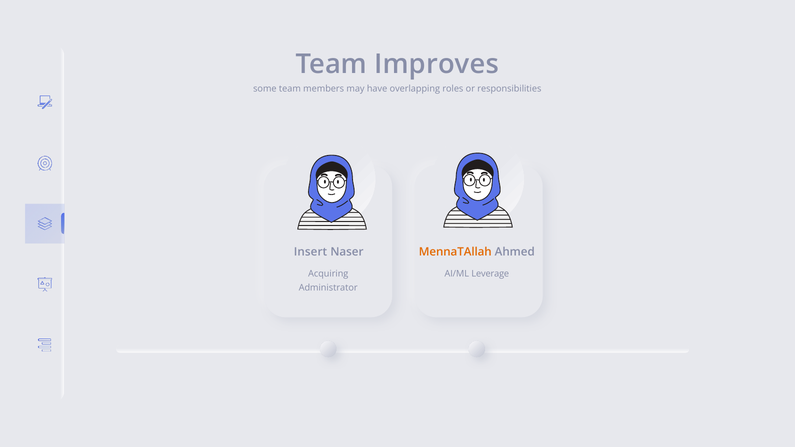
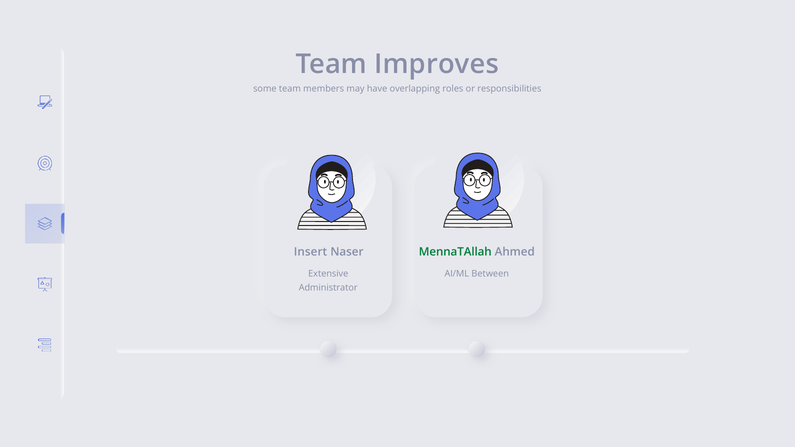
MennaTAllah colour: orange -> green (455, 252)
Acquiring: Acquiring -> Extensive (328, 274)
Leverage: Leverage -> Between (490, 274)
